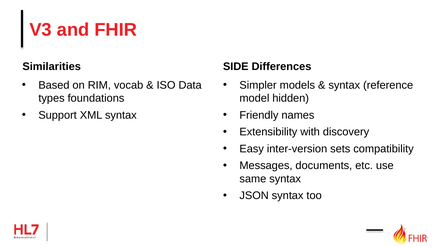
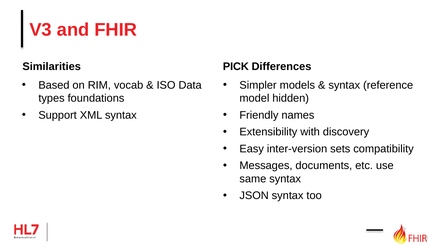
SIDE: SIDE -> PICK (236, 67)
